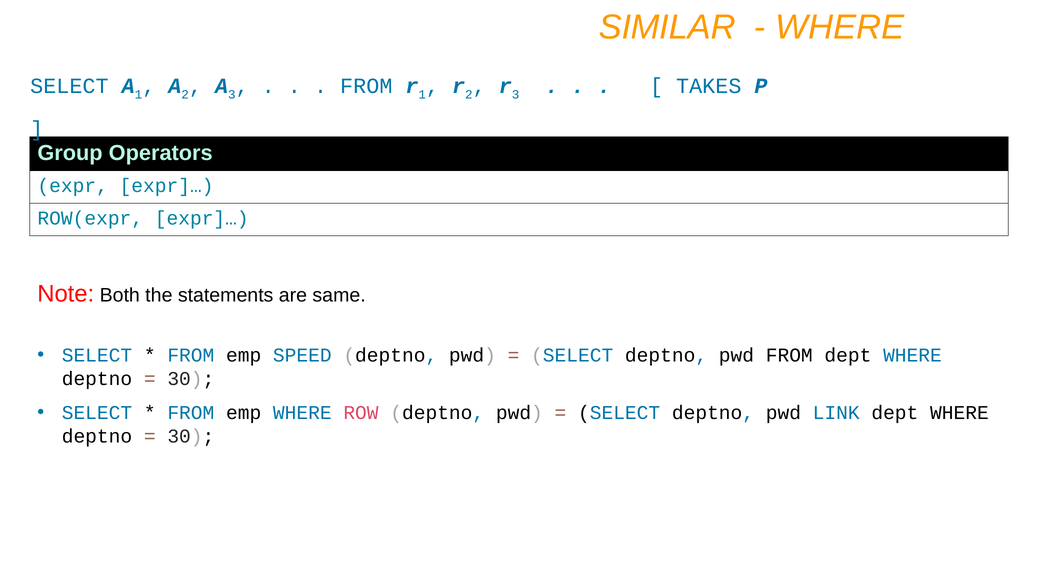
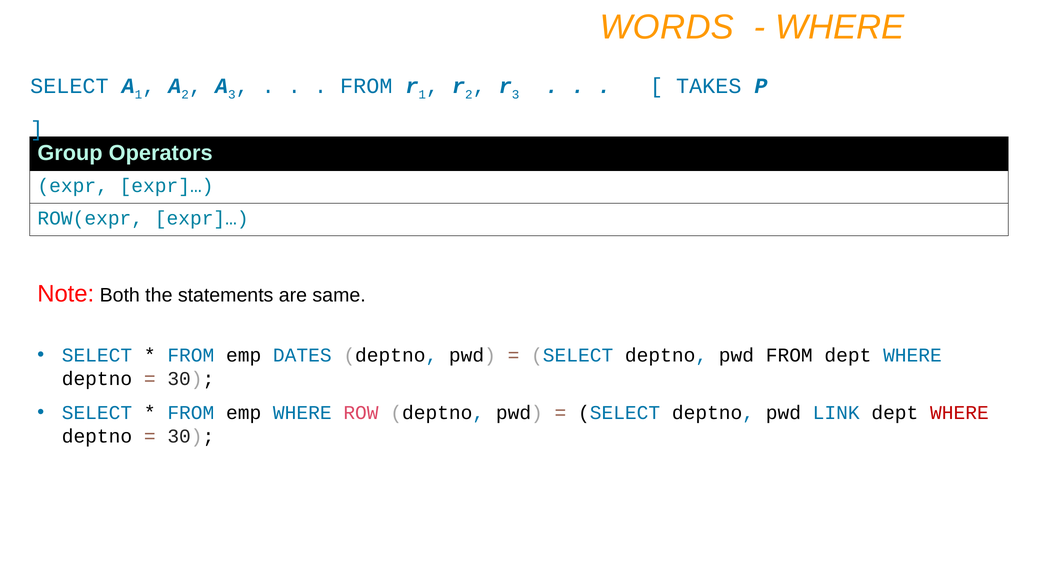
SIMILAR: SIMILAR -> WORDS (667, 27)
SPEED: SPEED -> DATES (302, 355)
WHERE colour: black -> red (959, 413)
